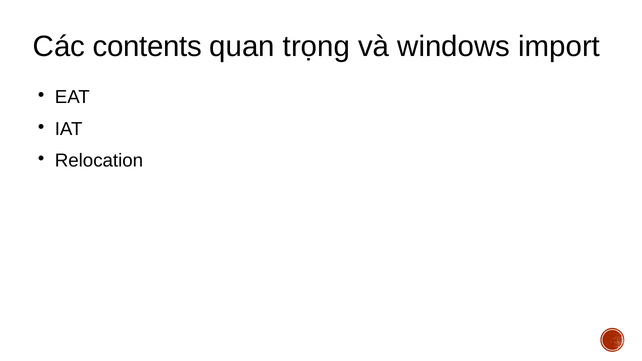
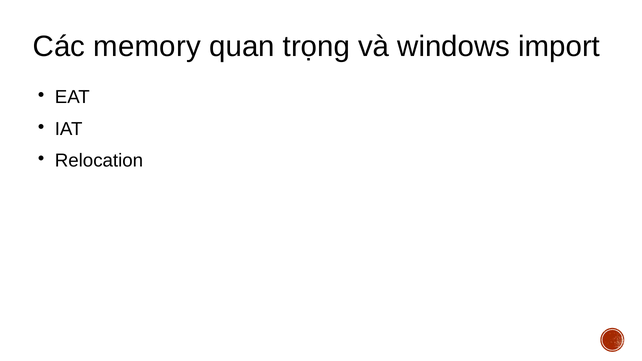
contents: contents -> memory (147, 47)
